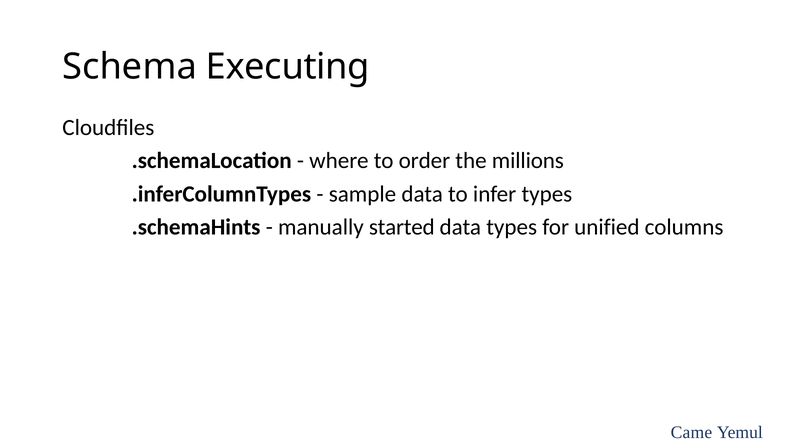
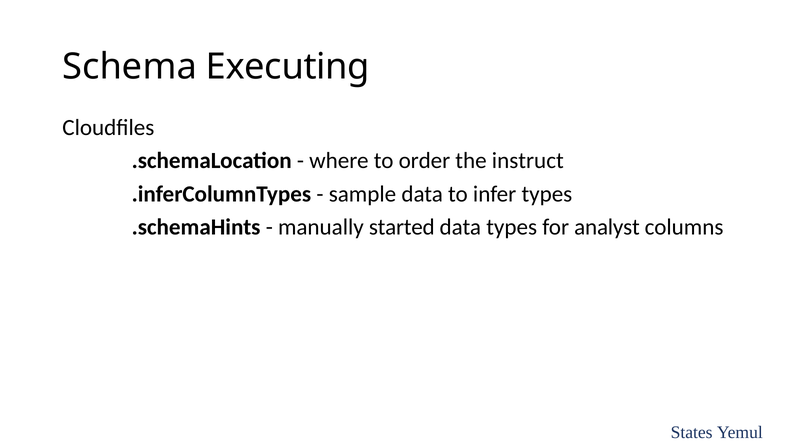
millions: millions -> instruct (528, 161)
unified: unified -> analyst (607, 227)
Came: Came -> States (692, 432)
